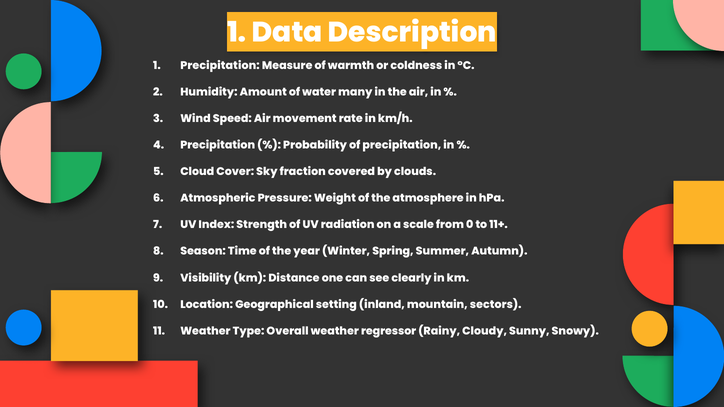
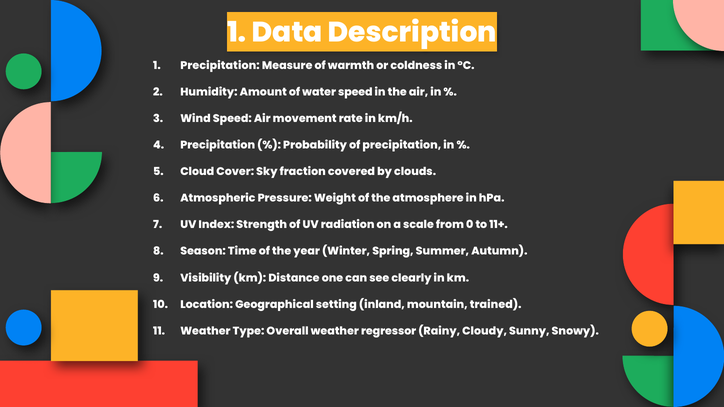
water many: many -> speed (355, 92)
sectors: sectors -> trained (496, 305)
